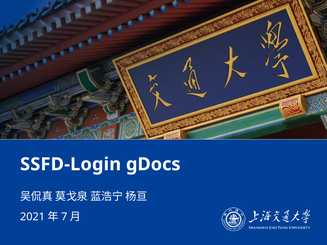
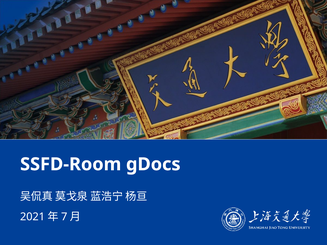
SSFD-Login: SSFD-Login -> SSFD-Room (71, 164)
